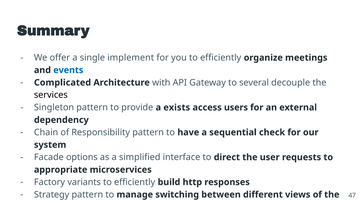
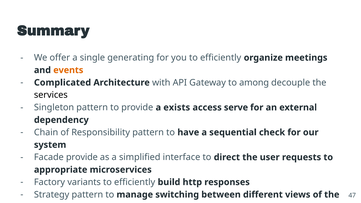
implement: implement -> generating (131, 58)
events colour: blue -> orange (68, 70)
several: several -> among (254, 83)
users: users -> serve (236, 107)
Facade options: options -> provide (82, 157)
